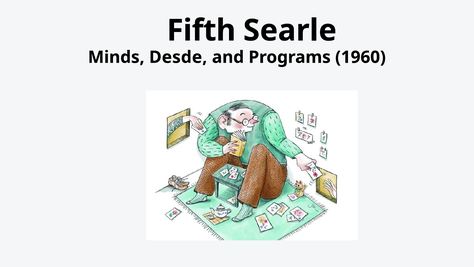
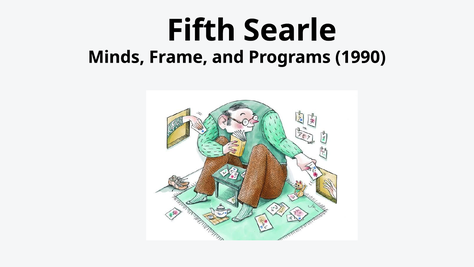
Desde: Desde -> Frame (178, 57)
1960: 1960 -> 1990 (360, 57)
